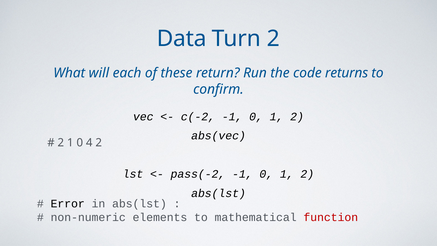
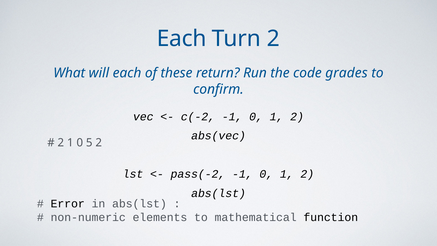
Data: Data -> Each (182, 39)
returns: returns -> grades (346, 73)
4: 4 -> 5 (89, 143)
function colour: red -> black (331, 217)
